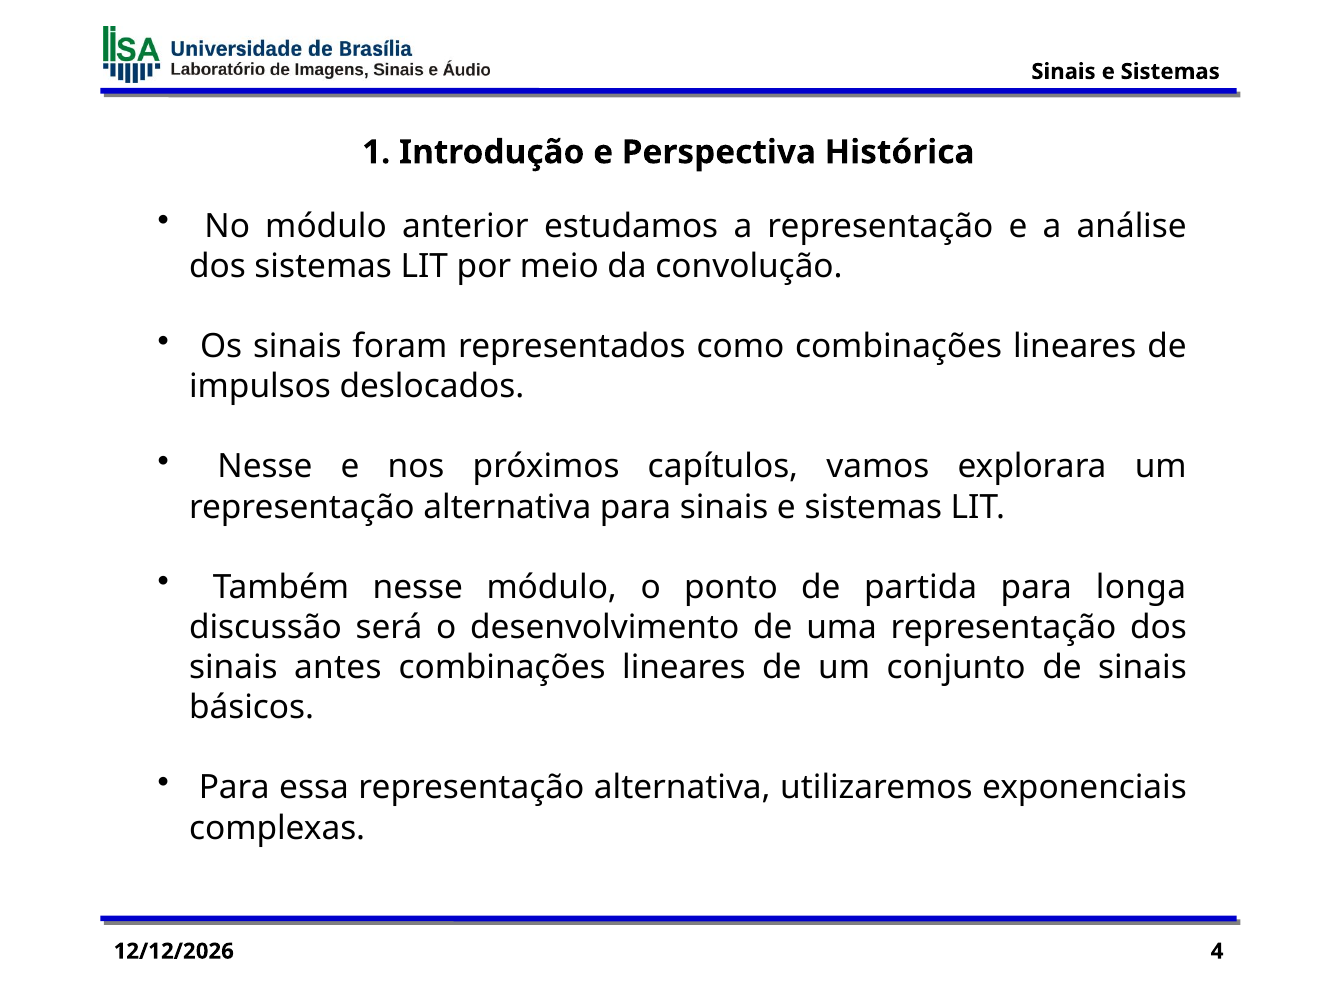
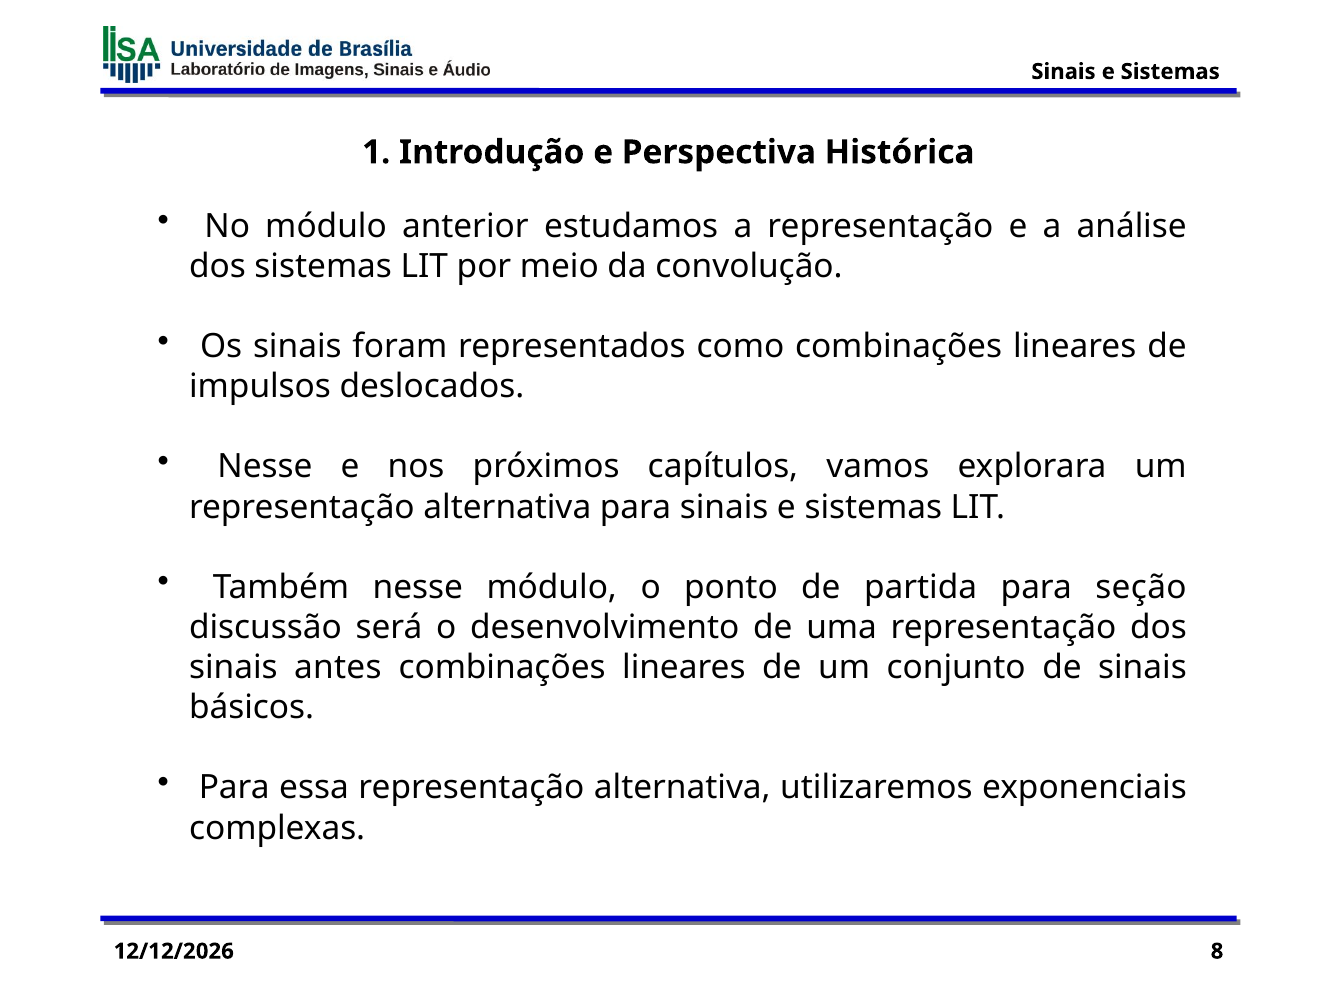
longa: longa -> seção (1141, 587)
4: 4 -> 8 (1217, 951)
